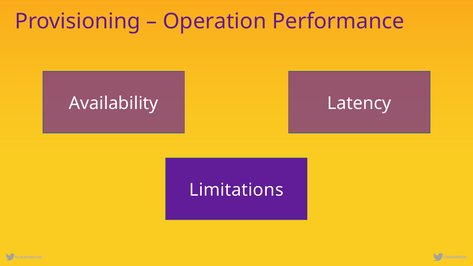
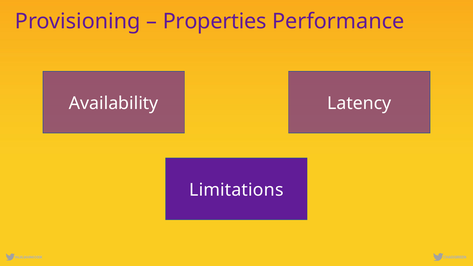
Operation: Operation -> Properties (215, 21)
